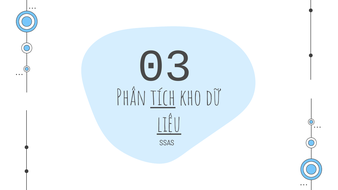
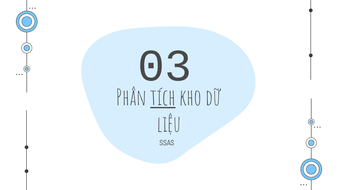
liệu underline: present -> none (169, 125)
